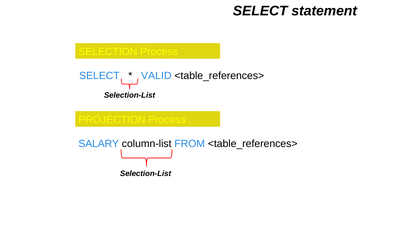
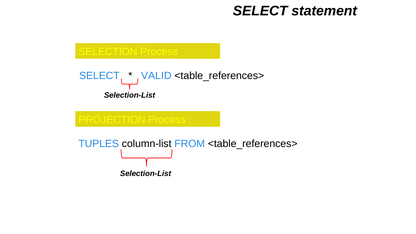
SALARY: SALARY -> TUPLES (99, 144)
